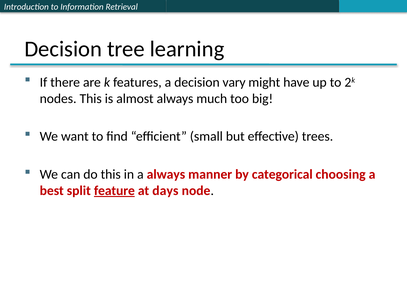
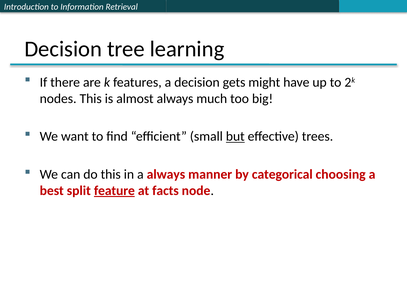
vary: vary -> gets (234, 82)
but underline: none -> present (235, 137)
days: days -> facts (165, 191)
